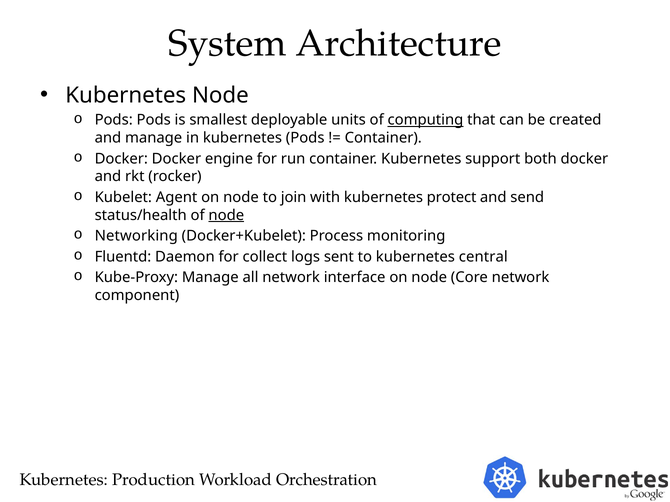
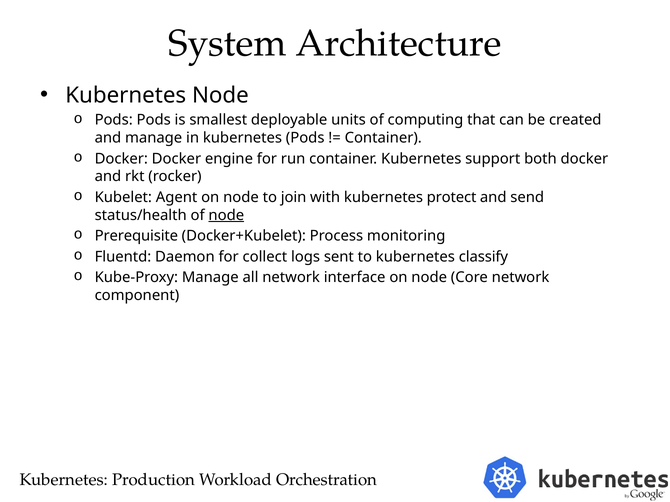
computing underline: present -> none (425, 120)
Networking: Networking -> Prerequisite (136, 236)
central: central -> classify (483, 257)
